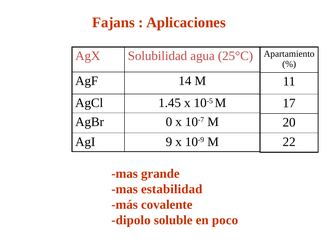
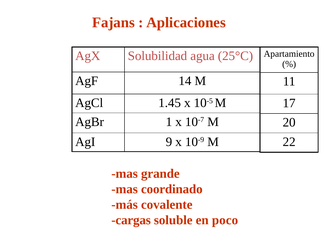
0: 0 -> 1 (169, 122)
estabilidad: estabilidad -> coordinado (172, 189)
dipolo: dipolo -> cargas (131, 220)
